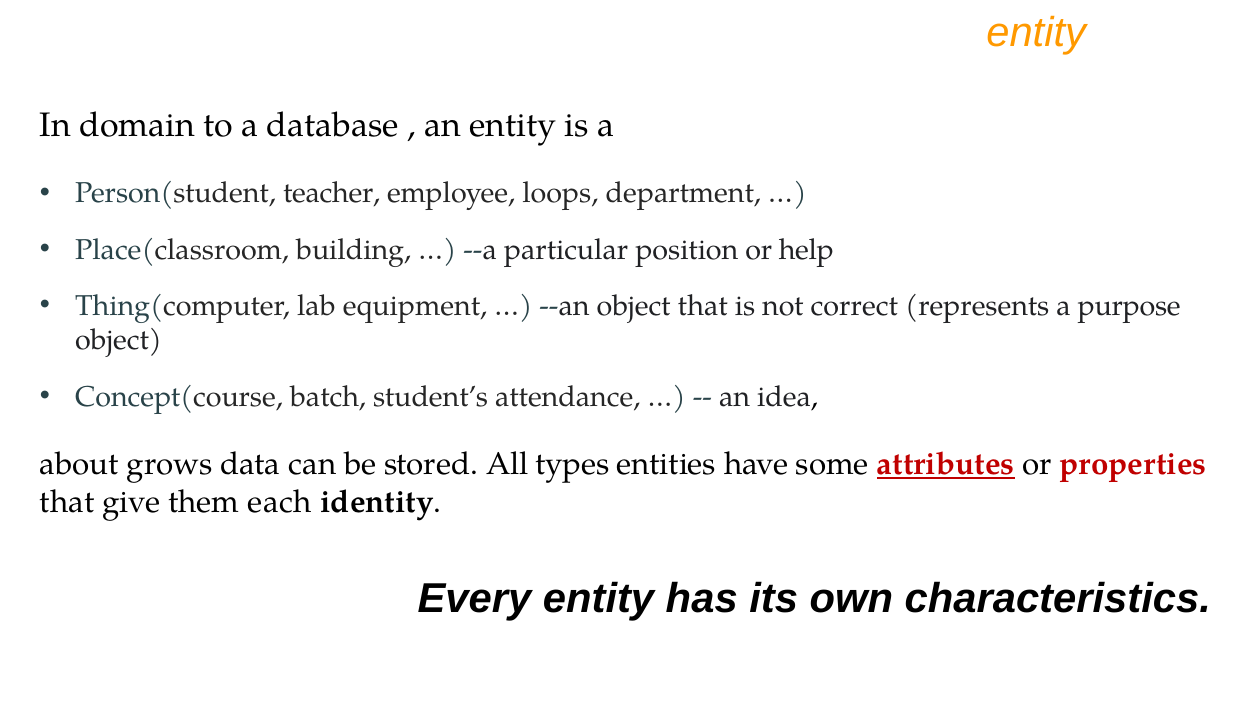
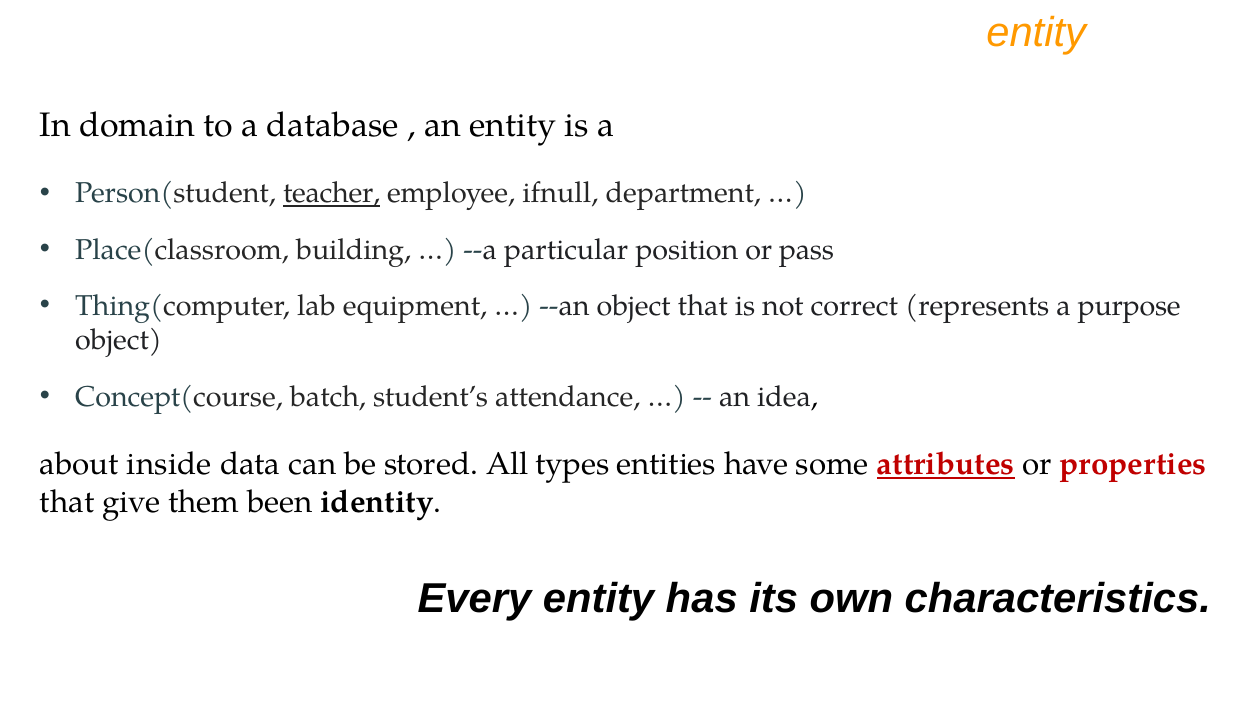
teacher underline: none -> present (332, 193)
loops: loops -> ifnull (560, 193)
help: help -> pass (806, 250)
grows: grows -> inside (169, 464)
each: each -> been (280, 502)
